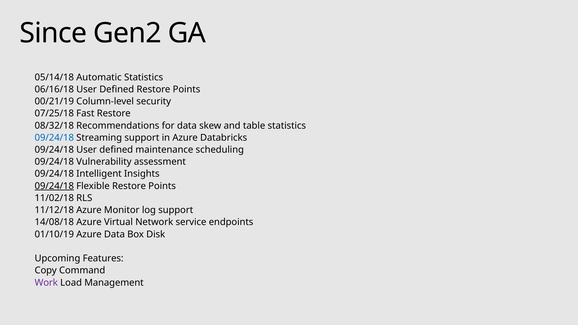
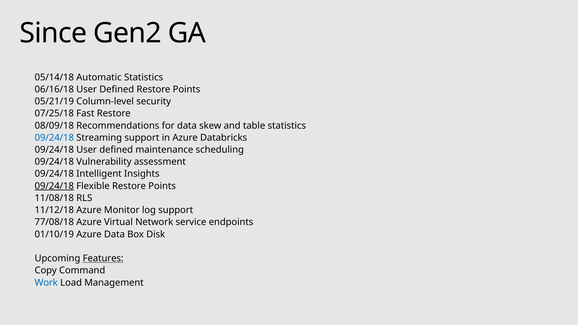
00/21/19: 00/21/19 -> 05/21/19 (54, 101)
08/32/18: 08/32/18 -> 08/09/18 (54, 126)
11/02/18: 11/02/18 -> 11/08/18 (54, 198)
14/08/18: 14/08/18 -> 77/08/18 (54, 222)
Features underline: none -> present (103, 258)
Work colour: purple -> blue (46, 283)
